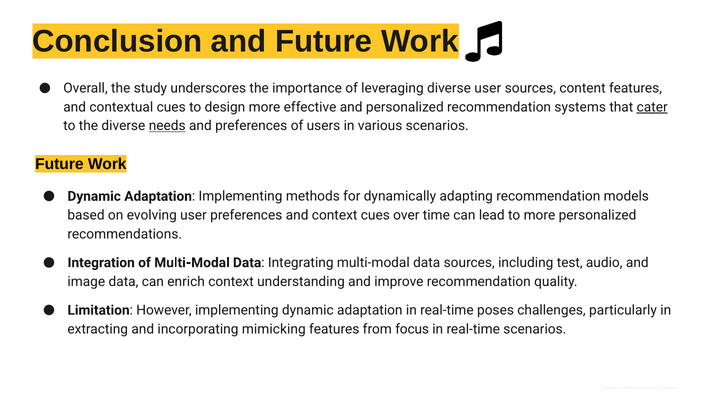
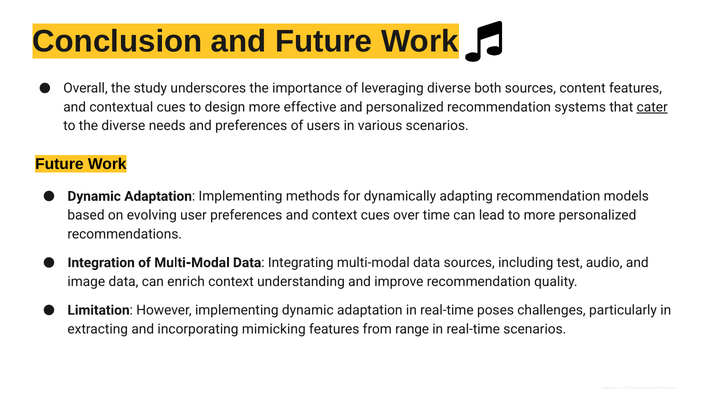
diverse user: user -> both (488, 88)
needs underline: present -> none (167, 126)
focus: focus -> range (412, 329)
